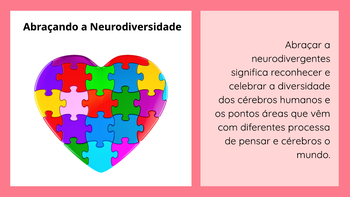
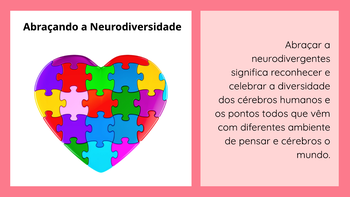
áreas: áreas -> todos (275, 114)
processa: processa -> ambiente (309, 127)
